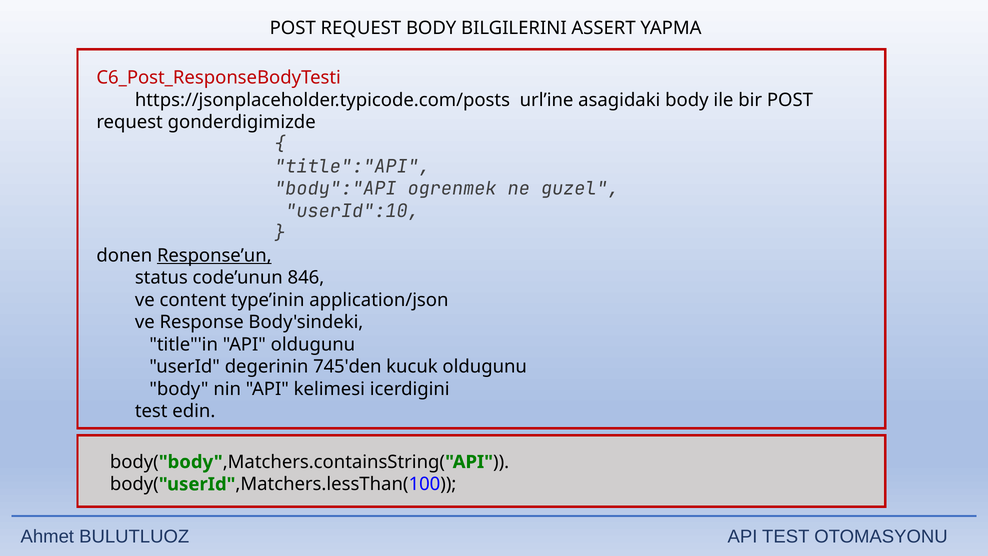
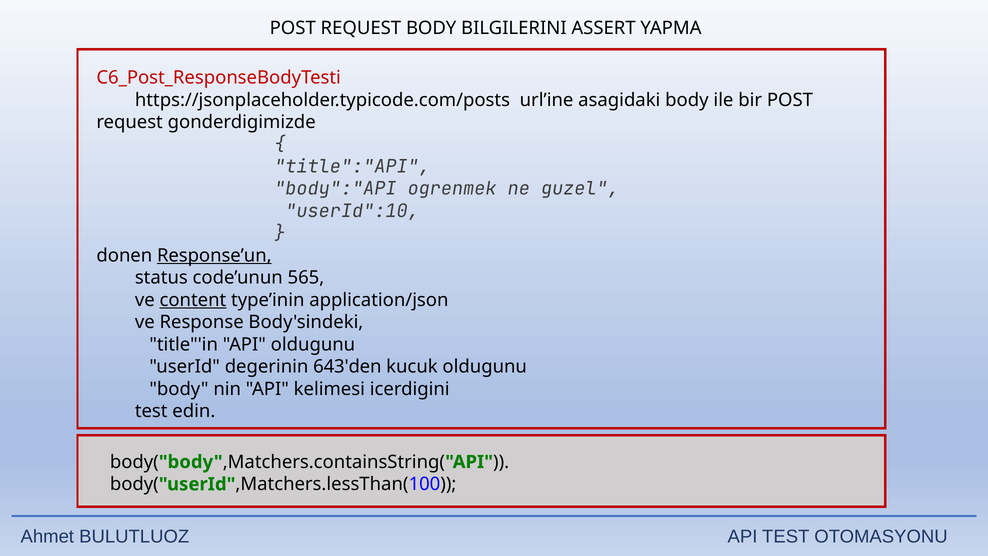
846: 846 -> 565 (306, 278)
content underline: none -> present (193, 300)
745'den: 745'den -> 643'den (347, 367)
